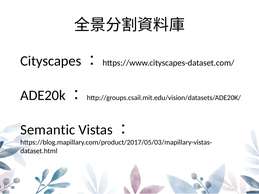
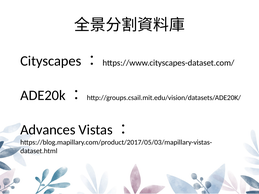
Semantic: Semantic -> Advances (48, 130)
